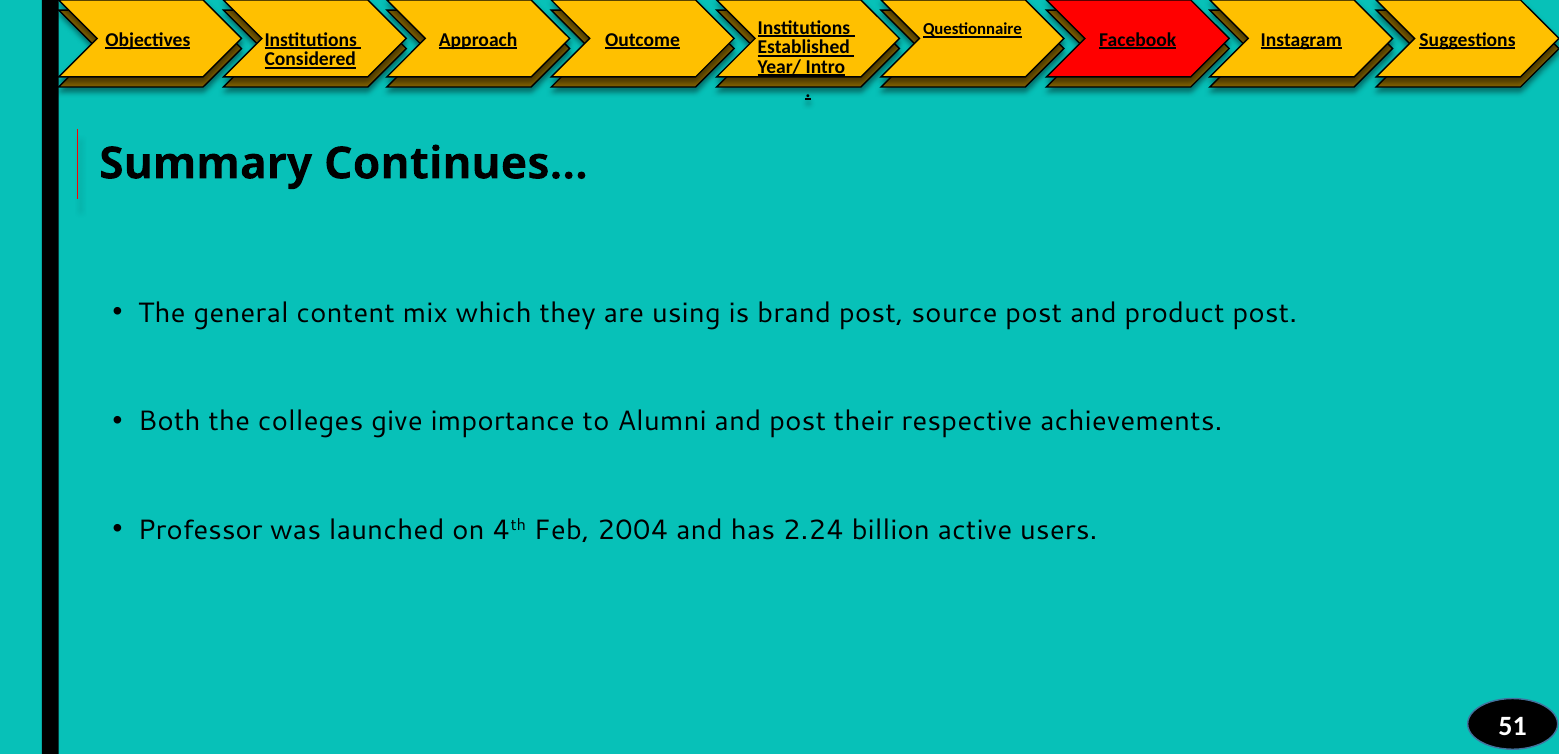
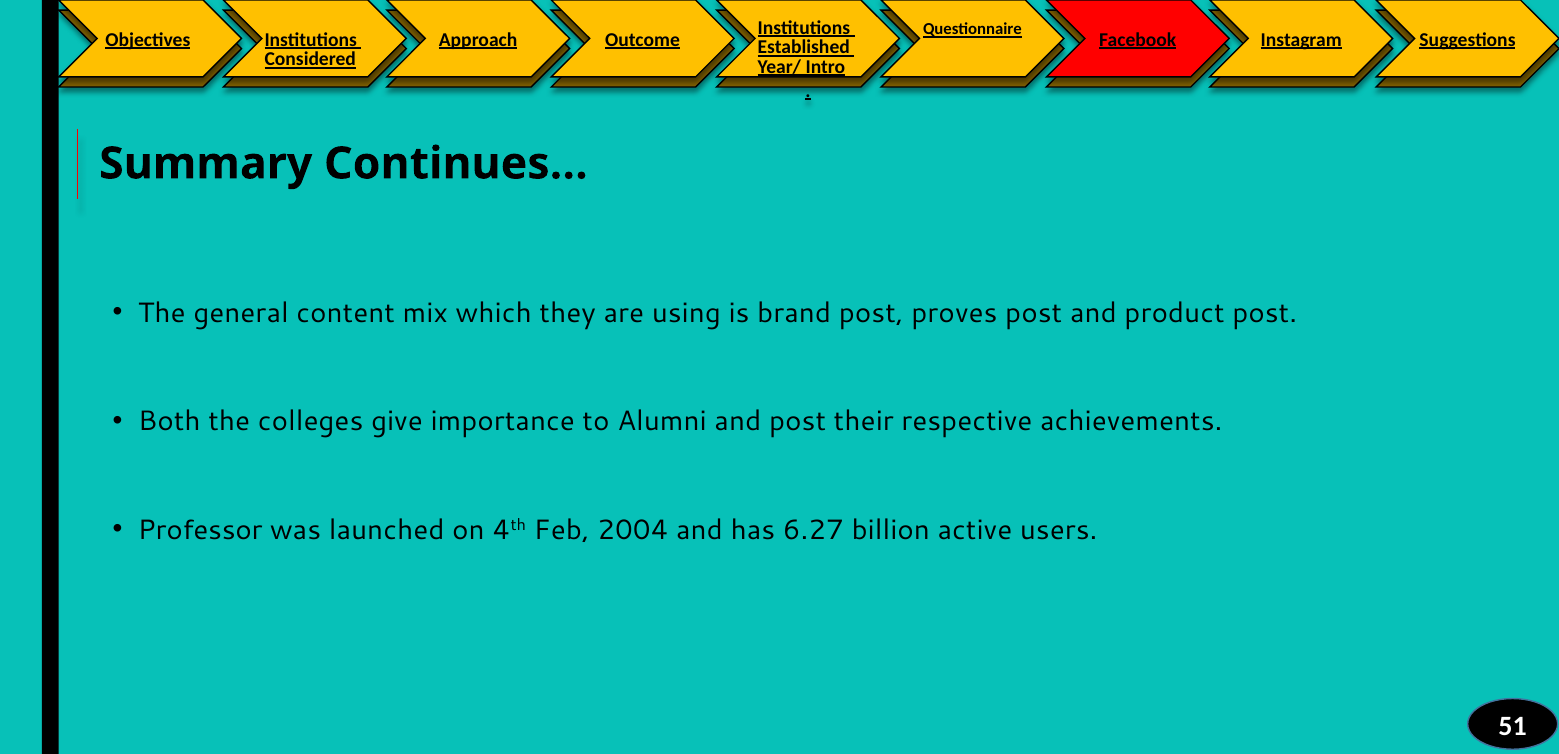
source: source -> proves (954, 313)
2.24: 2.24 -> 6.27 (813, 530)
